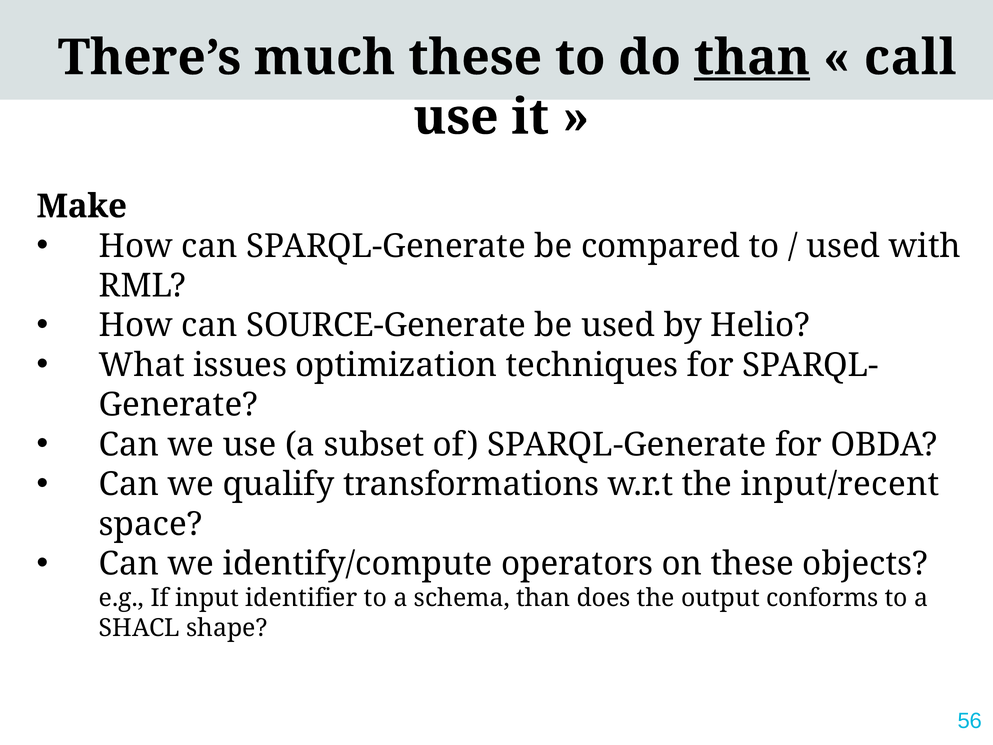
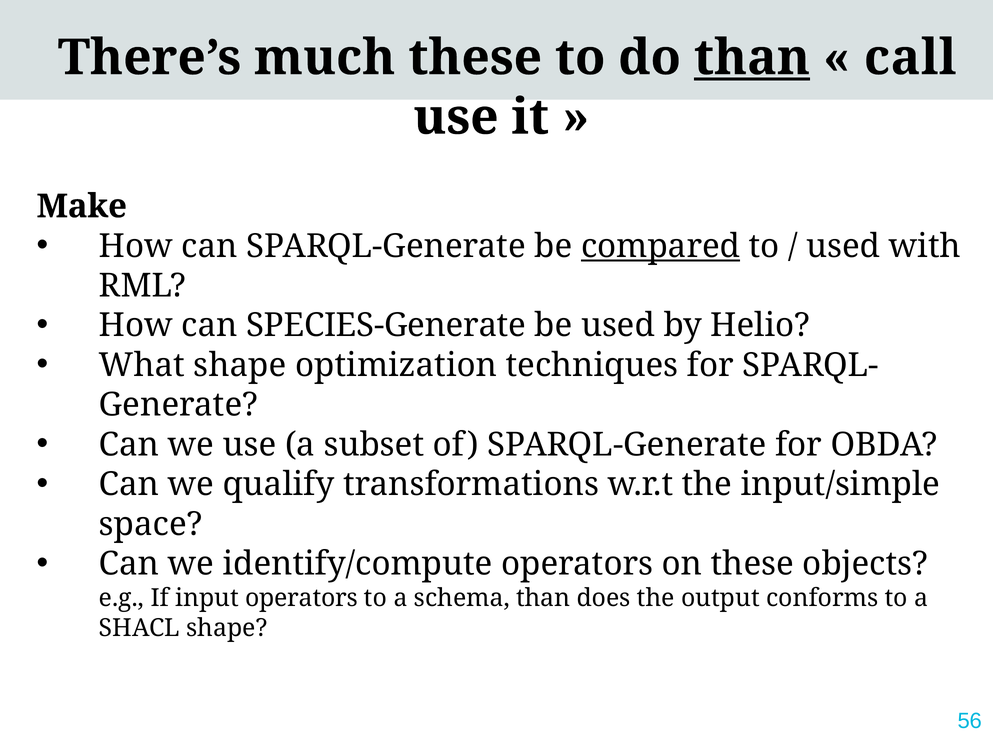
compared underline: none -> present (661, 246)
SOURCE-Generate: SOURCE-Generate -> SPECIES-Generate (386, 325)
What issues: issues -> shape (240, 365)
input/recent: input/recent -> input/simple (840, 484)
input identifier: identifier -> operators (302, 598)
